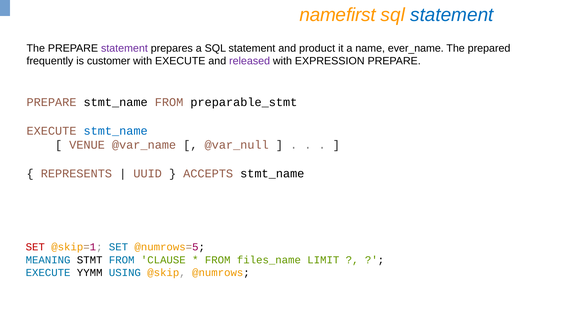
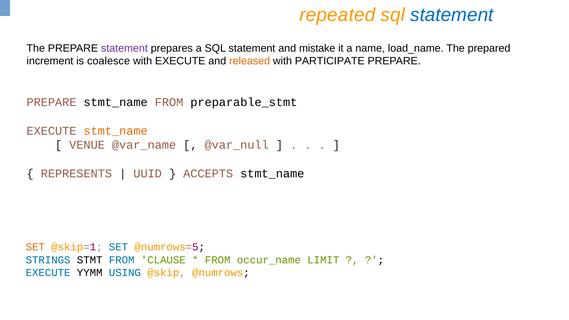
namefirst: namefirst -> repeated (337, 15)
product: product -> mistake (317, 48)
ever_name: ever_name -> load_name (416, 48)
frequently: frequently -> increment (50, 61)
customer: customer -> coalesce (109, 61)
released colour: purple -> orange (250, 61)
EXPRESSION: EXPRESSION -> PARTICIPATE (330, 61)
stmt_name colour: blue -> orange (116, 131)
SET colour: red -> orange (35, 247)
MEANING: MEANING -> STRINGS (48, 260)
files_name: files_name -> occur_name (269, 260)
